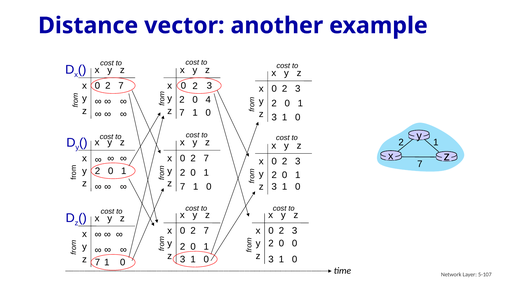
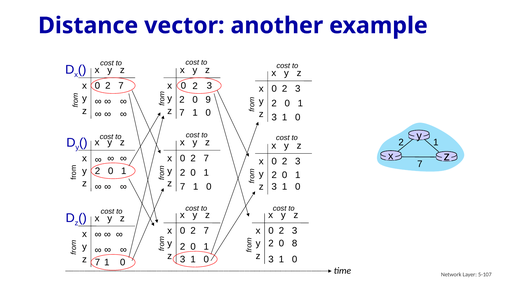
4: 4 -> 9 (208, 100)
0 0: 0 -> 8 (295, 244)
